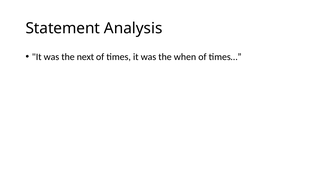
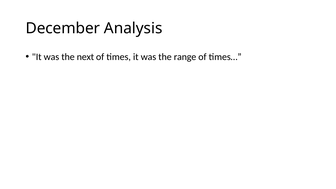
Statement: Statement -> December (63, 28)
when: when -> range (185, 57)
